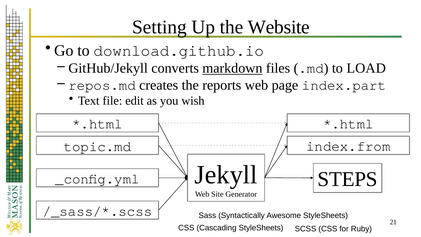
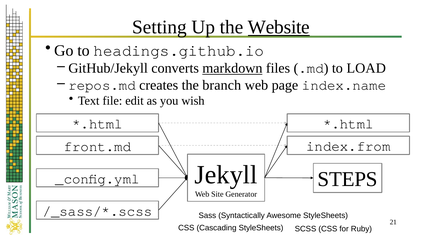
Website underline: none -> present (279, 27)
download.github.io: download.github.io -> headings.github.io (179, 50)
reports: reports -> branch (222, 85)
index.part: index.part -> index.name (344, 85)
topic.md: topic.md -> front.md (97, 146)
